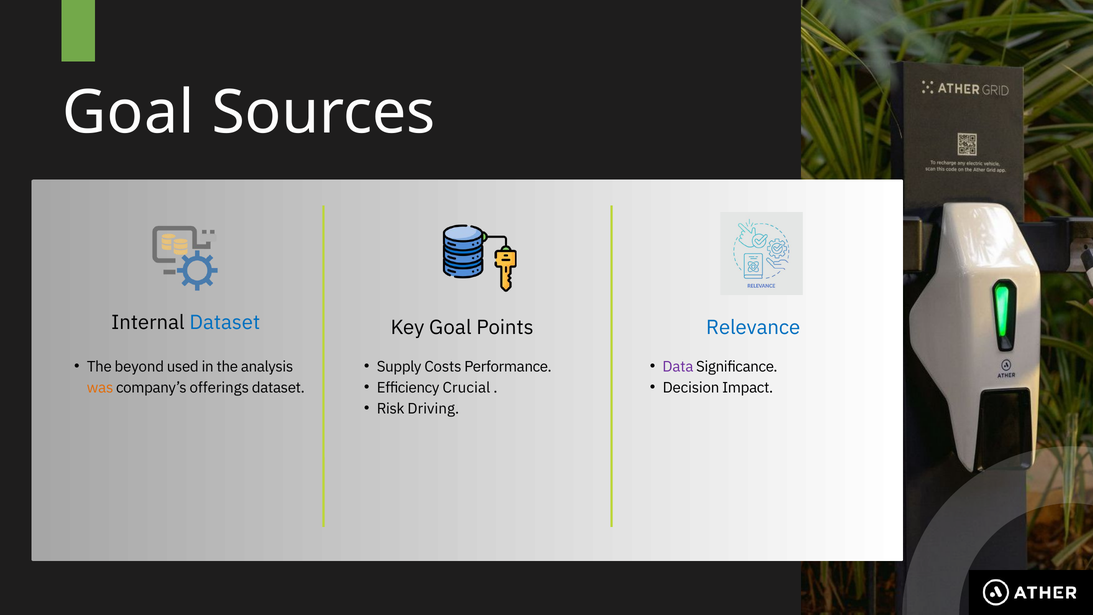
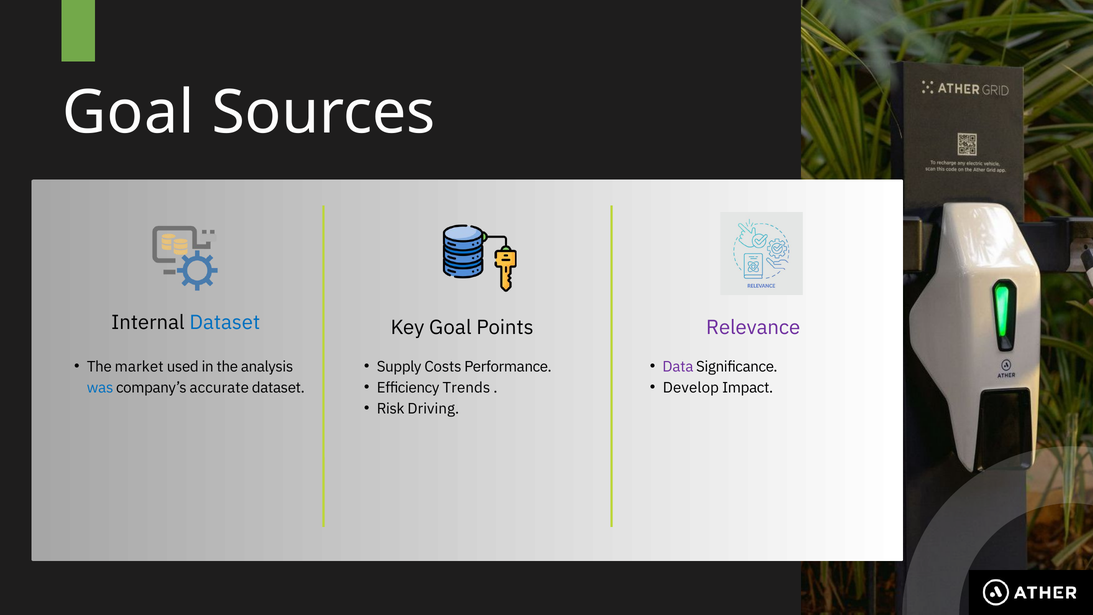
Relevance colour: blue -> purple (753, 328)
beyond: beyond -> market (139, 367)
Crucial: Crucial -> Trends (466, 388)
Decision: Decision -> Develop (691, 388)
was colour: orange -> blue (100, 388)
offerings: offerings -> accurate (219, 388)
